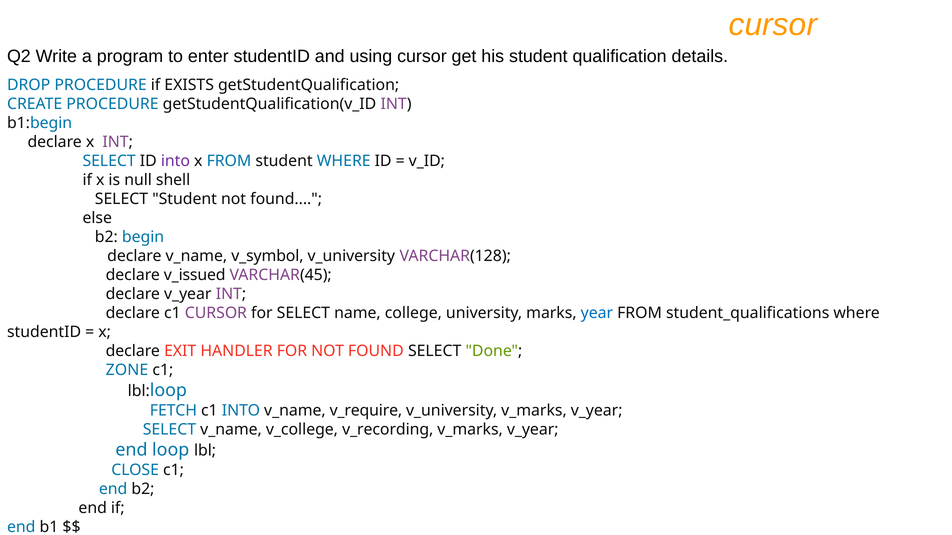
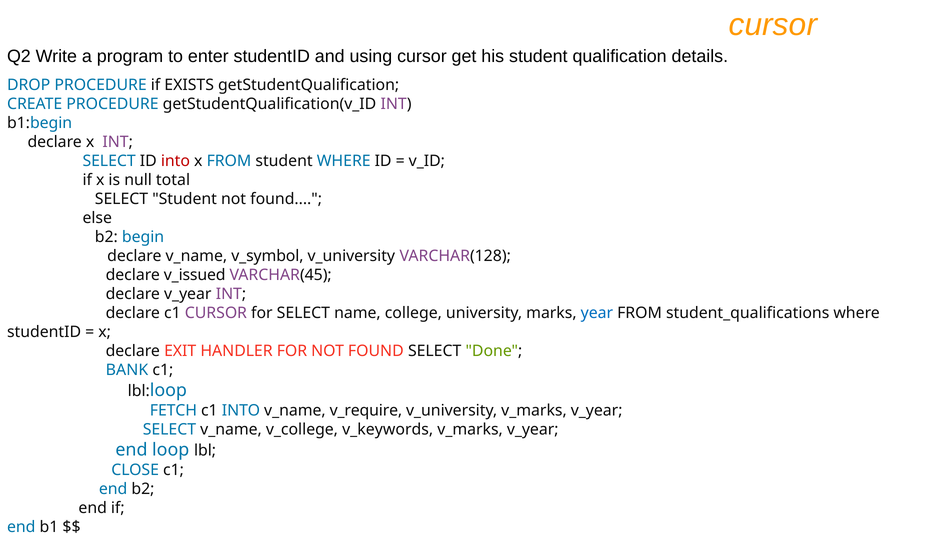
into colour: purple -> red (175, 161)
shell: shell -> total (173, 180)
ZONE: ZONE -> BANK (127, 371)
v_recording: v_recording -> v_keywords (388, 430)
